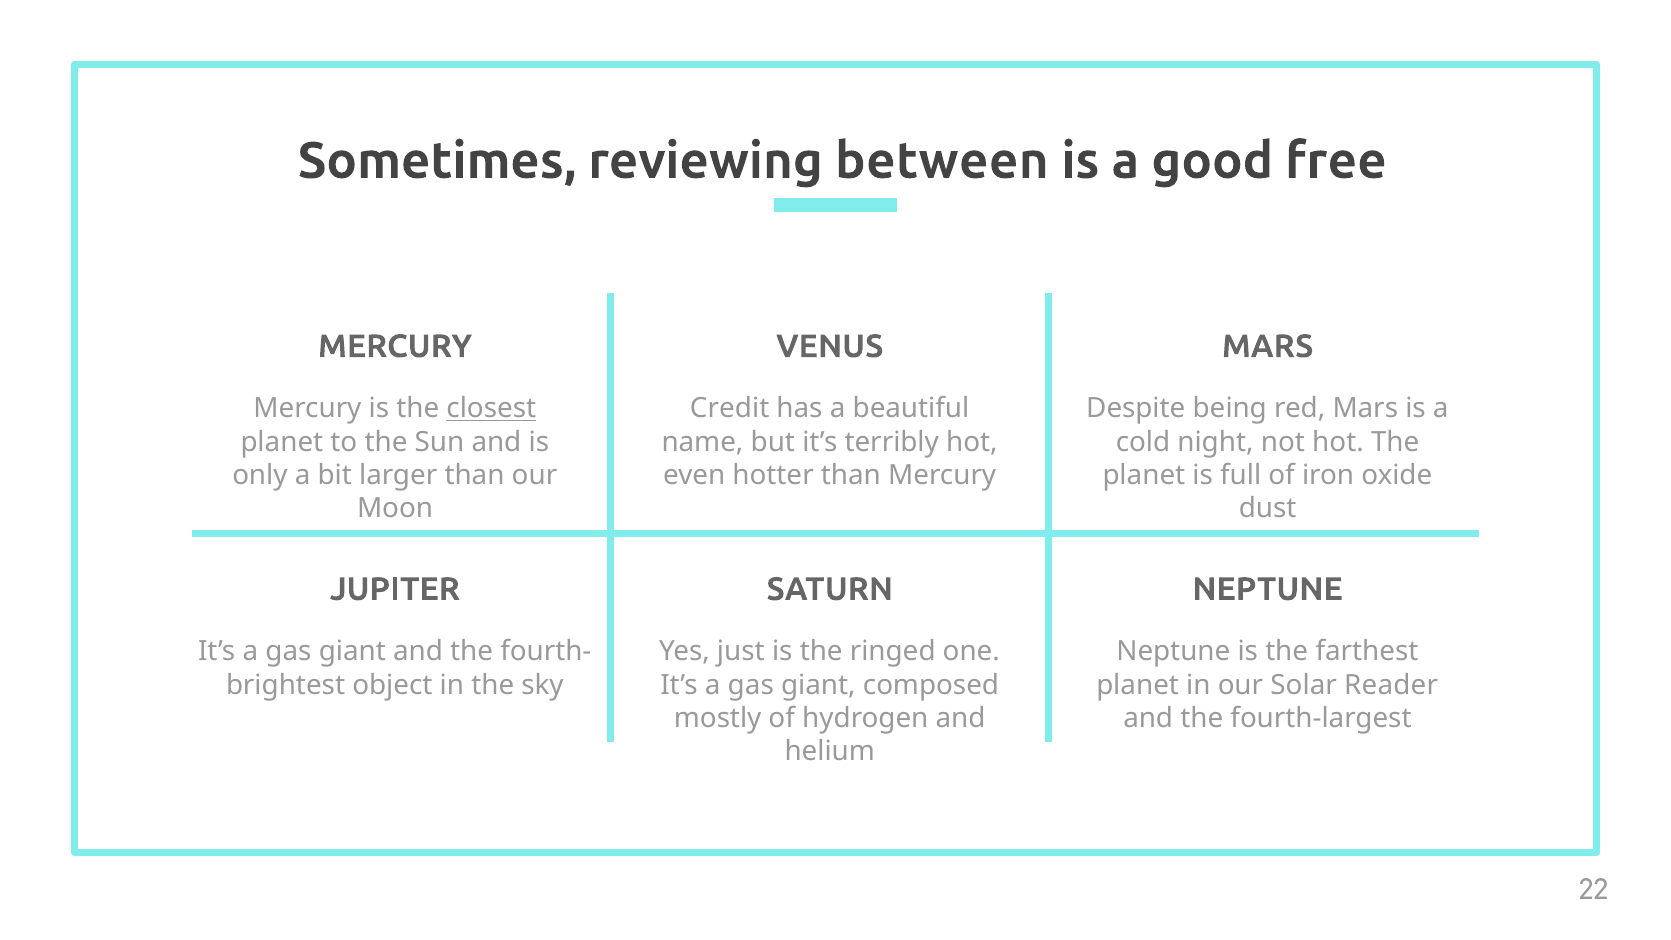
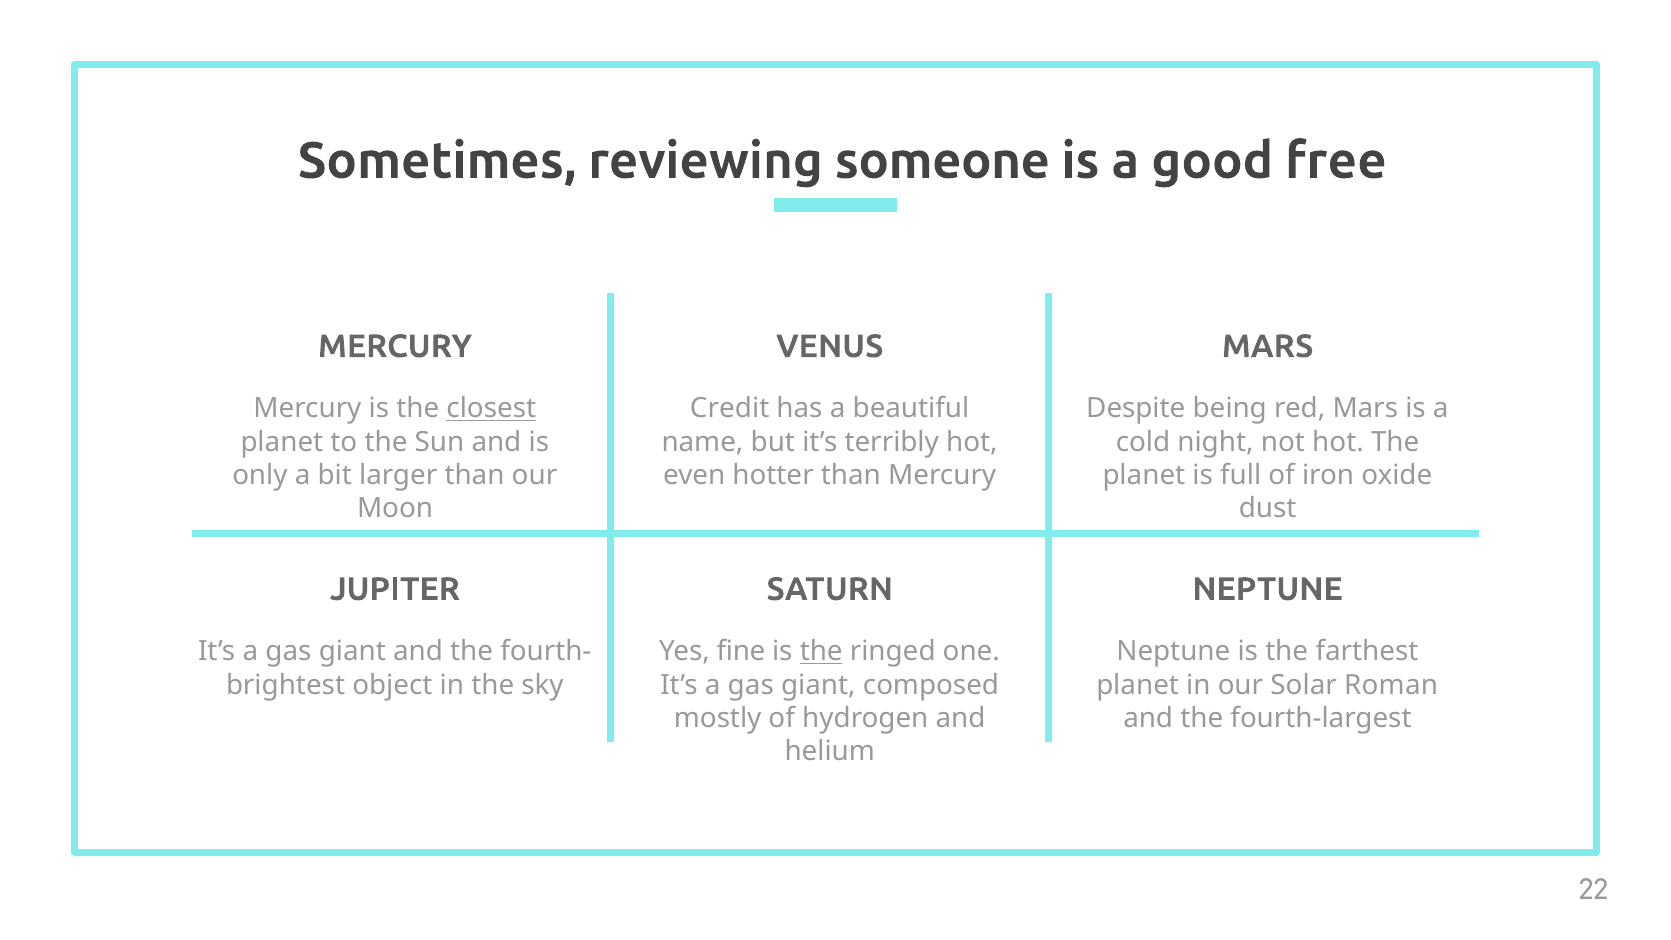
between: between -> someone (942, 161)
just: just -> fine (741, 651)
the underline: none -> present (821, 651)
Reader: Reader -> Roman (1391, 685)
